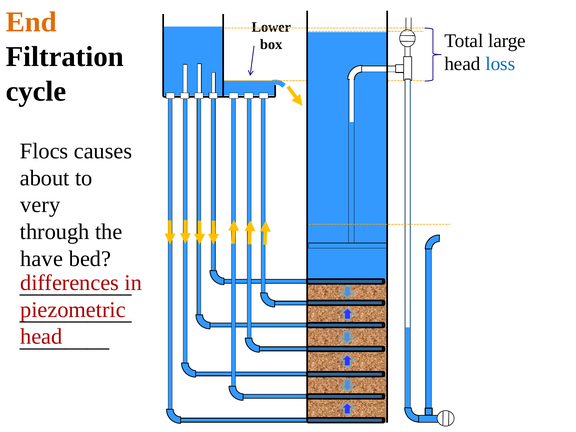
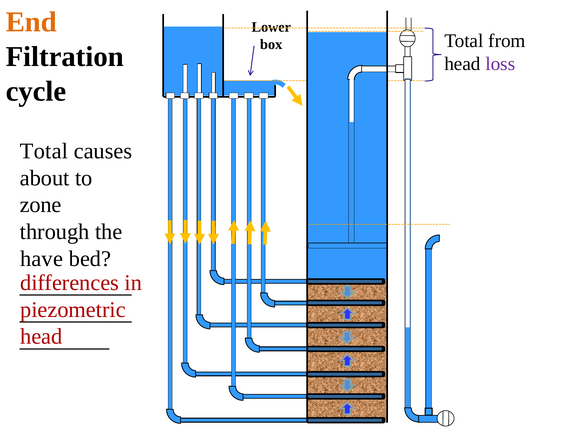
large: large -> from (507, 41)
loss colour: blue -> purple (500, 64)
Flocs: Flocs -> Total (44, 151)
very: very -> zone (41, 205)
